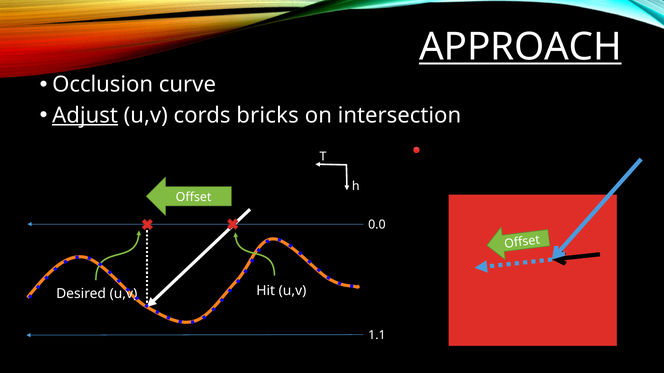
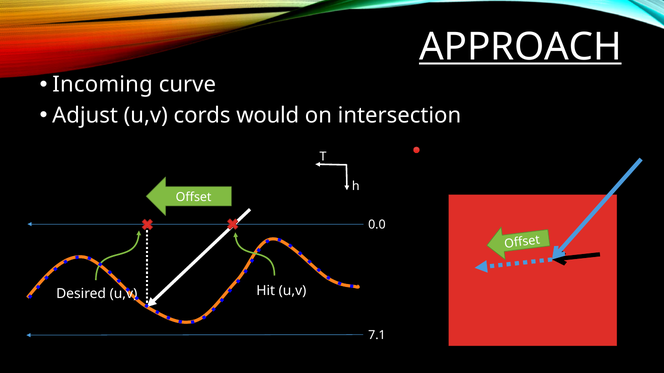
Occlusion: Occlusion -> Incoming (103, 85)
Adjust underline: present -> none (85, 115)
bricks: bricks -> would (268, 115)
1.1: 1.1 -> 7.1 (377, 335)
